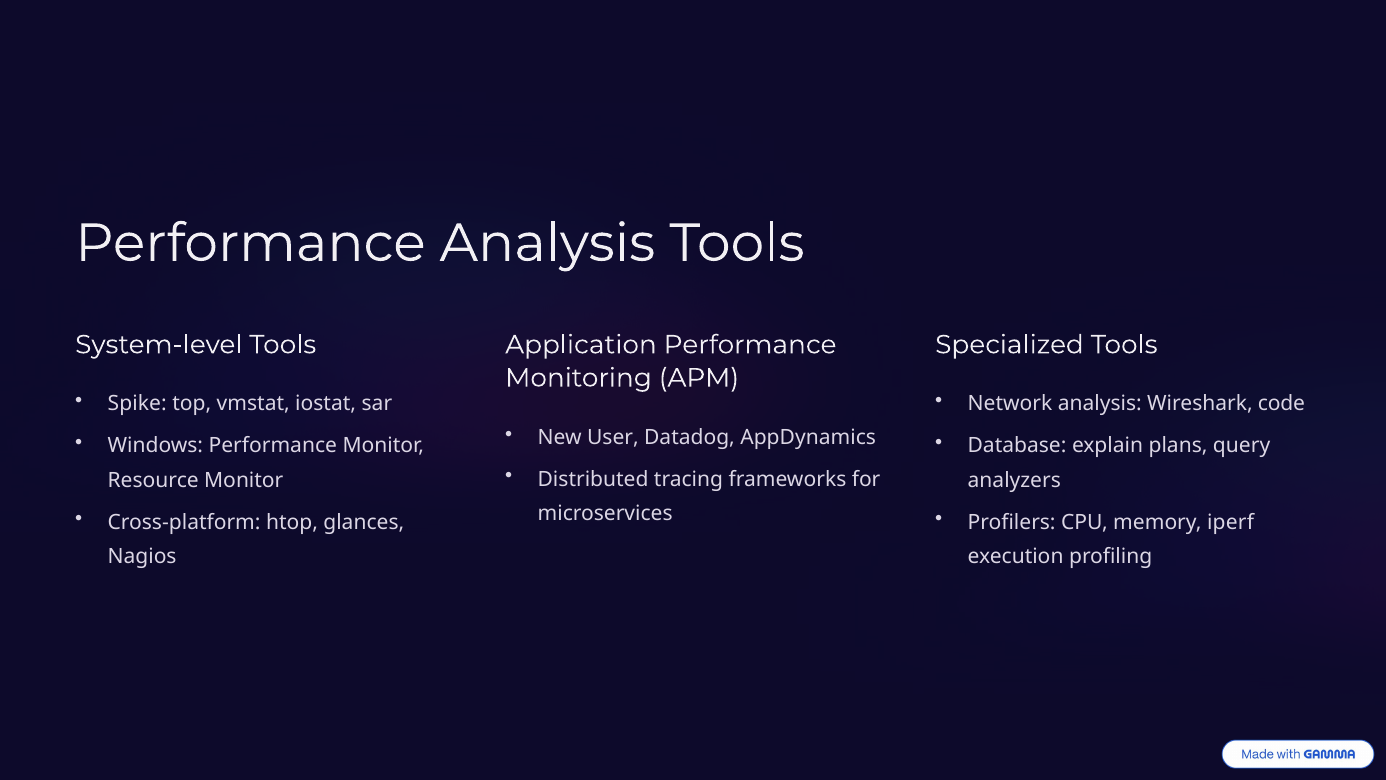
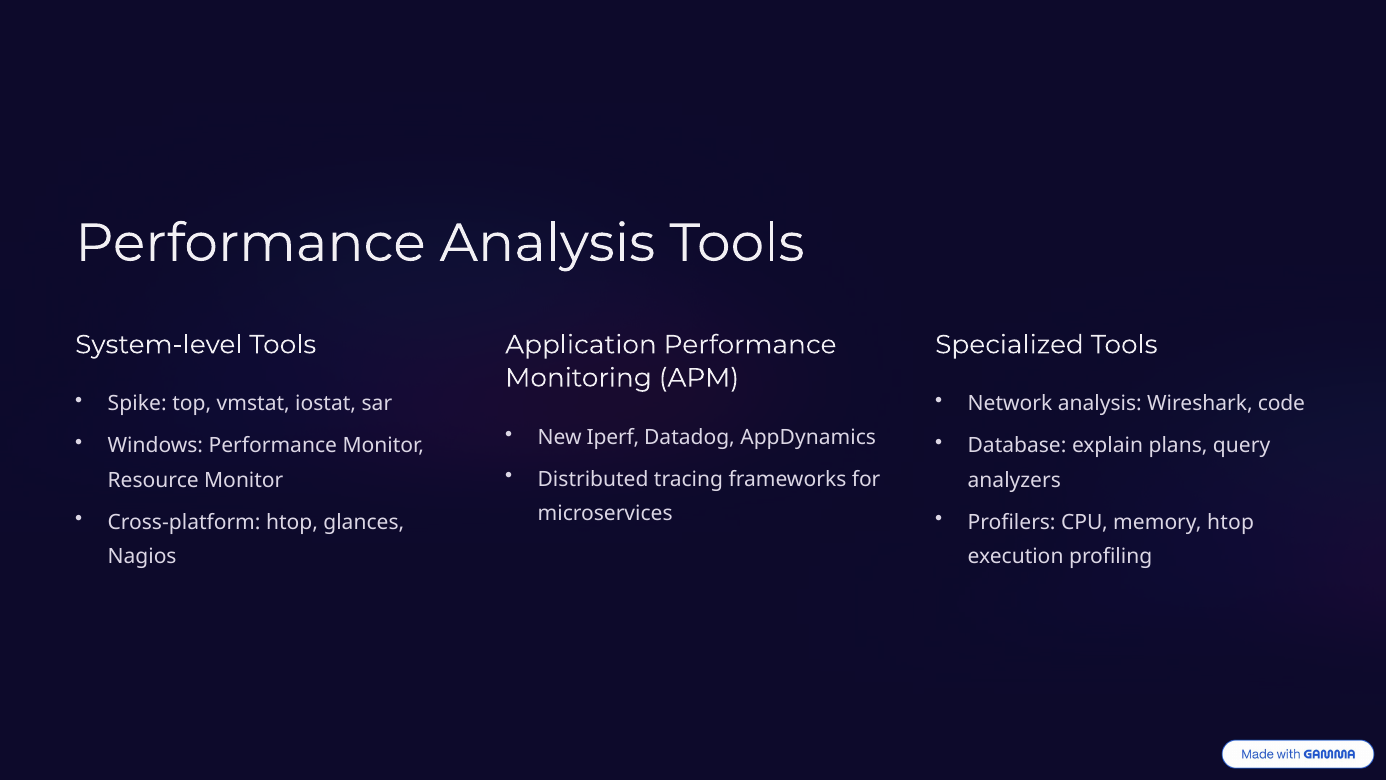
User: User -> Iperf (613, 437)
memory iperf: iperf -> htop (1231, 522)
